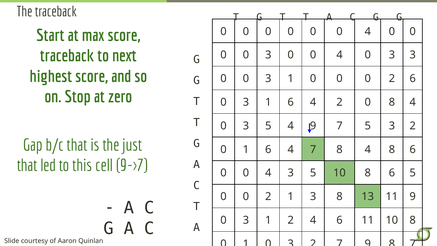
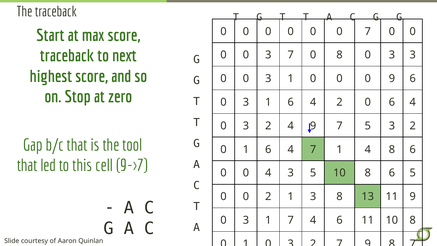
0 0 0 4: 4 -> 7 (368, 31)
0 3 0: 0 -> 7 (291, 55)
4: 4 -> 8 (339, 55)
0 0 0 2: 2 -> 9 (392, 79)
0 8: 8 -> 6 (392, 102)
5: 5 -> 2 (268, 126)
just: just -> tool (132, 145)
7 8: 8 -> 1 (339, 149)
1 2: 2 -> 7 (291, 220)
